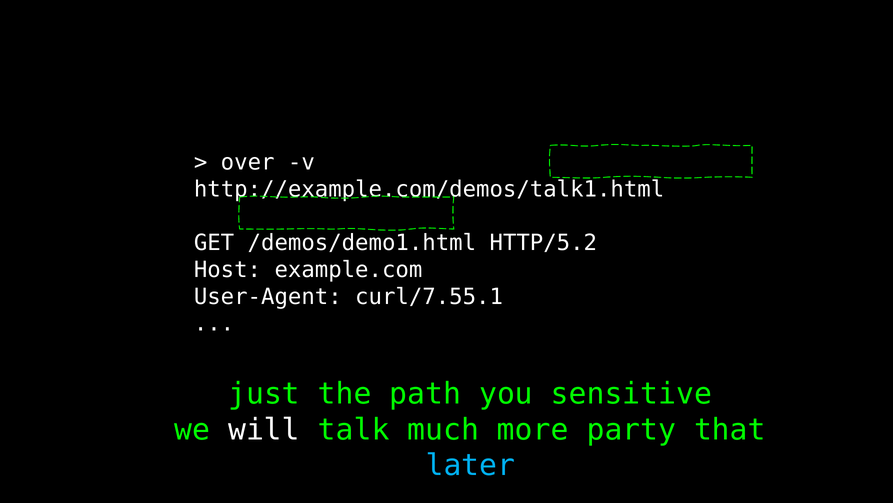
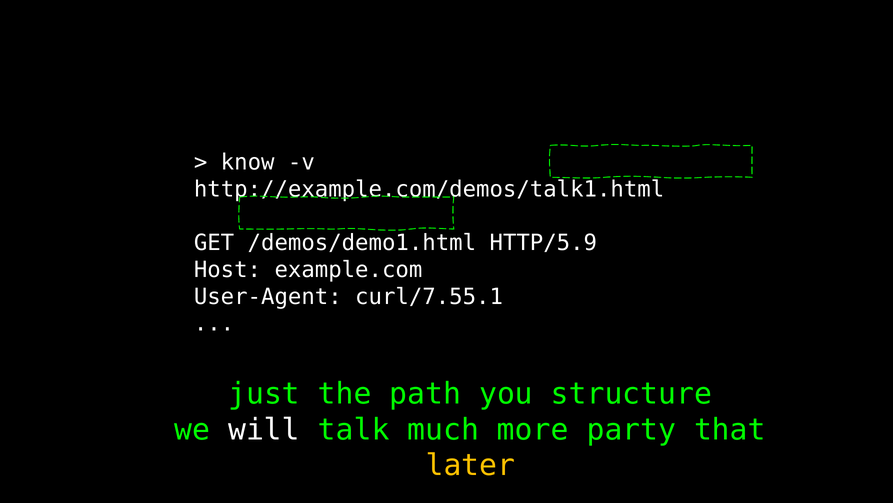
over: over -> know (248, 162)
HTTP/5.2: HTTP/5.2 -> HTTP/5.9 (543, 243)
sensitive: sensitive -> structure (631, 393)
later colour: light blue -> yellow (470, 465)
